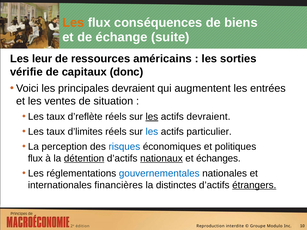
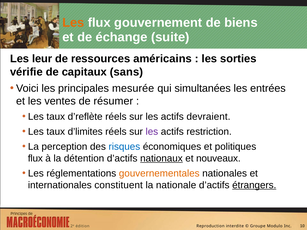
conséquences: conséquences -> gouvernement (158, 23)
donc: donc -> sans (126, 72)
principales devraient: devraient -> mesurée (133, 89)
augmentent: augmentent -> simultanées (203, 89)
situation: situation -> résumer (113, 101)
les underline: present -> none (152, 117)
les colour: blue -> purple (152, 132)
particulier: particulier -> restriction (209, 132)
détention underline: present -> none (84, 159)
échanges: échanges -> nouveaux (218, 159)
gouvernementales colour: blue -> orange (159, 174)
financières: financières -> constituent (119, 185)
distinctes: distinctes -> nationale (176, 185)
